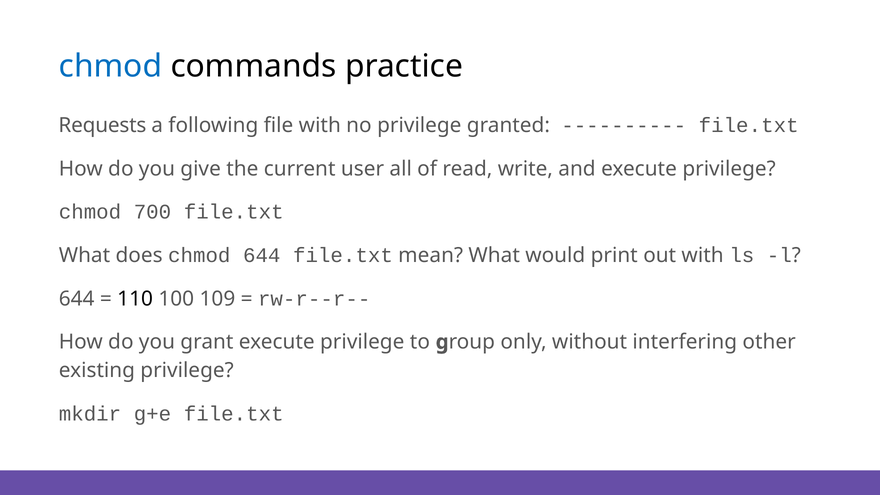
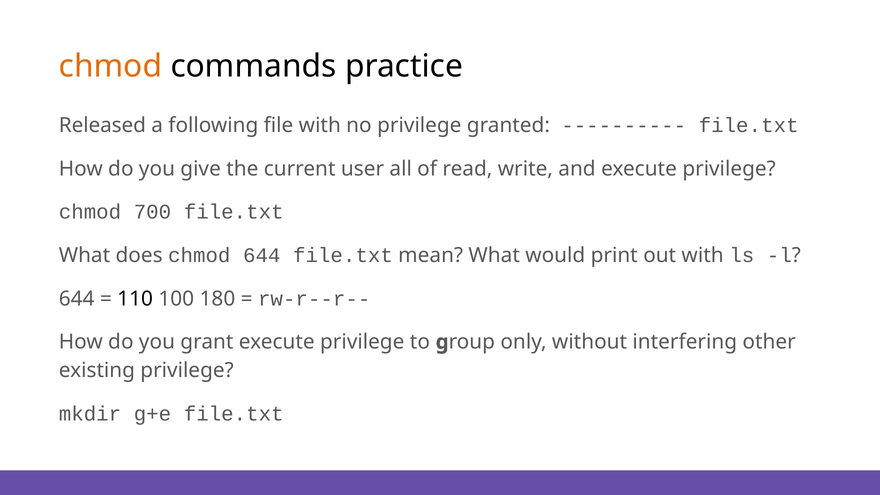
chmod colour: blue -> orange (111, 66)
Requests: Requests -> Released (102, 125)
109: 109 -> 180 (217, 299)
